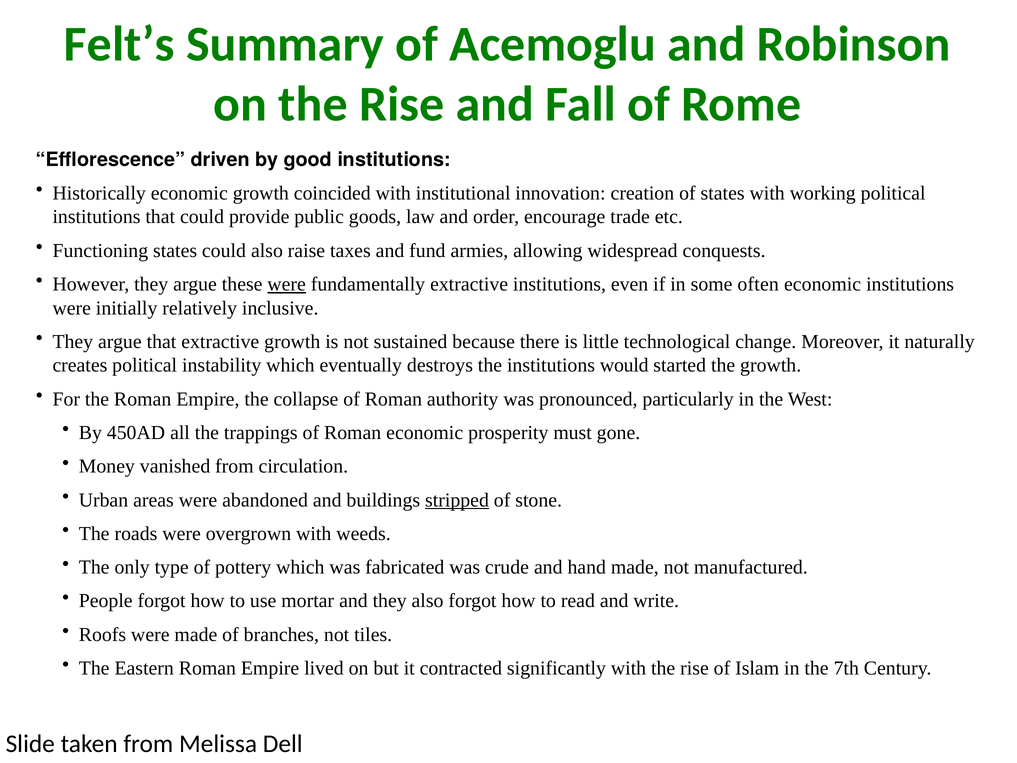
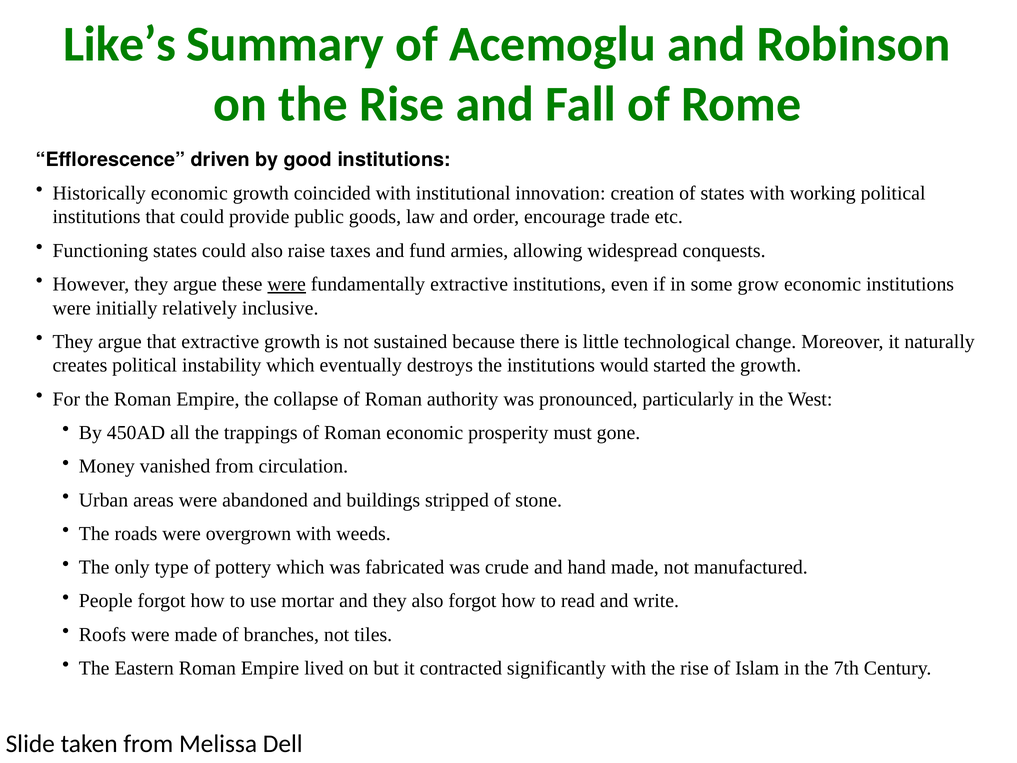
Felt’s: Felt’s -> Like’s (120, 44)
often: often -> grow (758, 284)
stripped underline: present -> none (457, 500)
